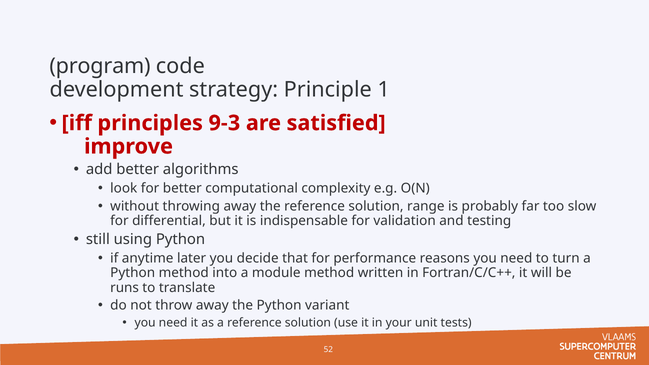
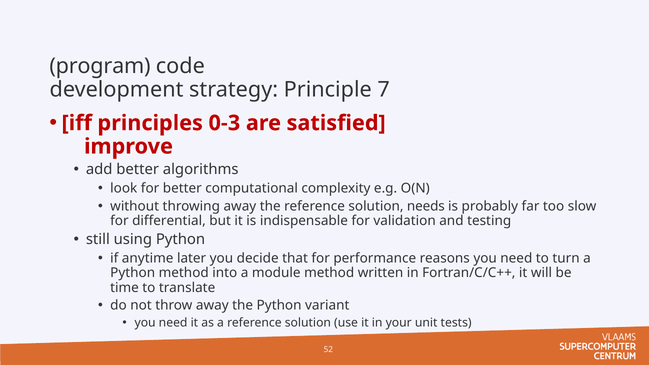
1: 1 -> 7 (384, 90)
9-3: 9-3 -> 0-3 (224, 123)
range: range -> needs (426, 206)
runs: runs -> time (125, 288)
